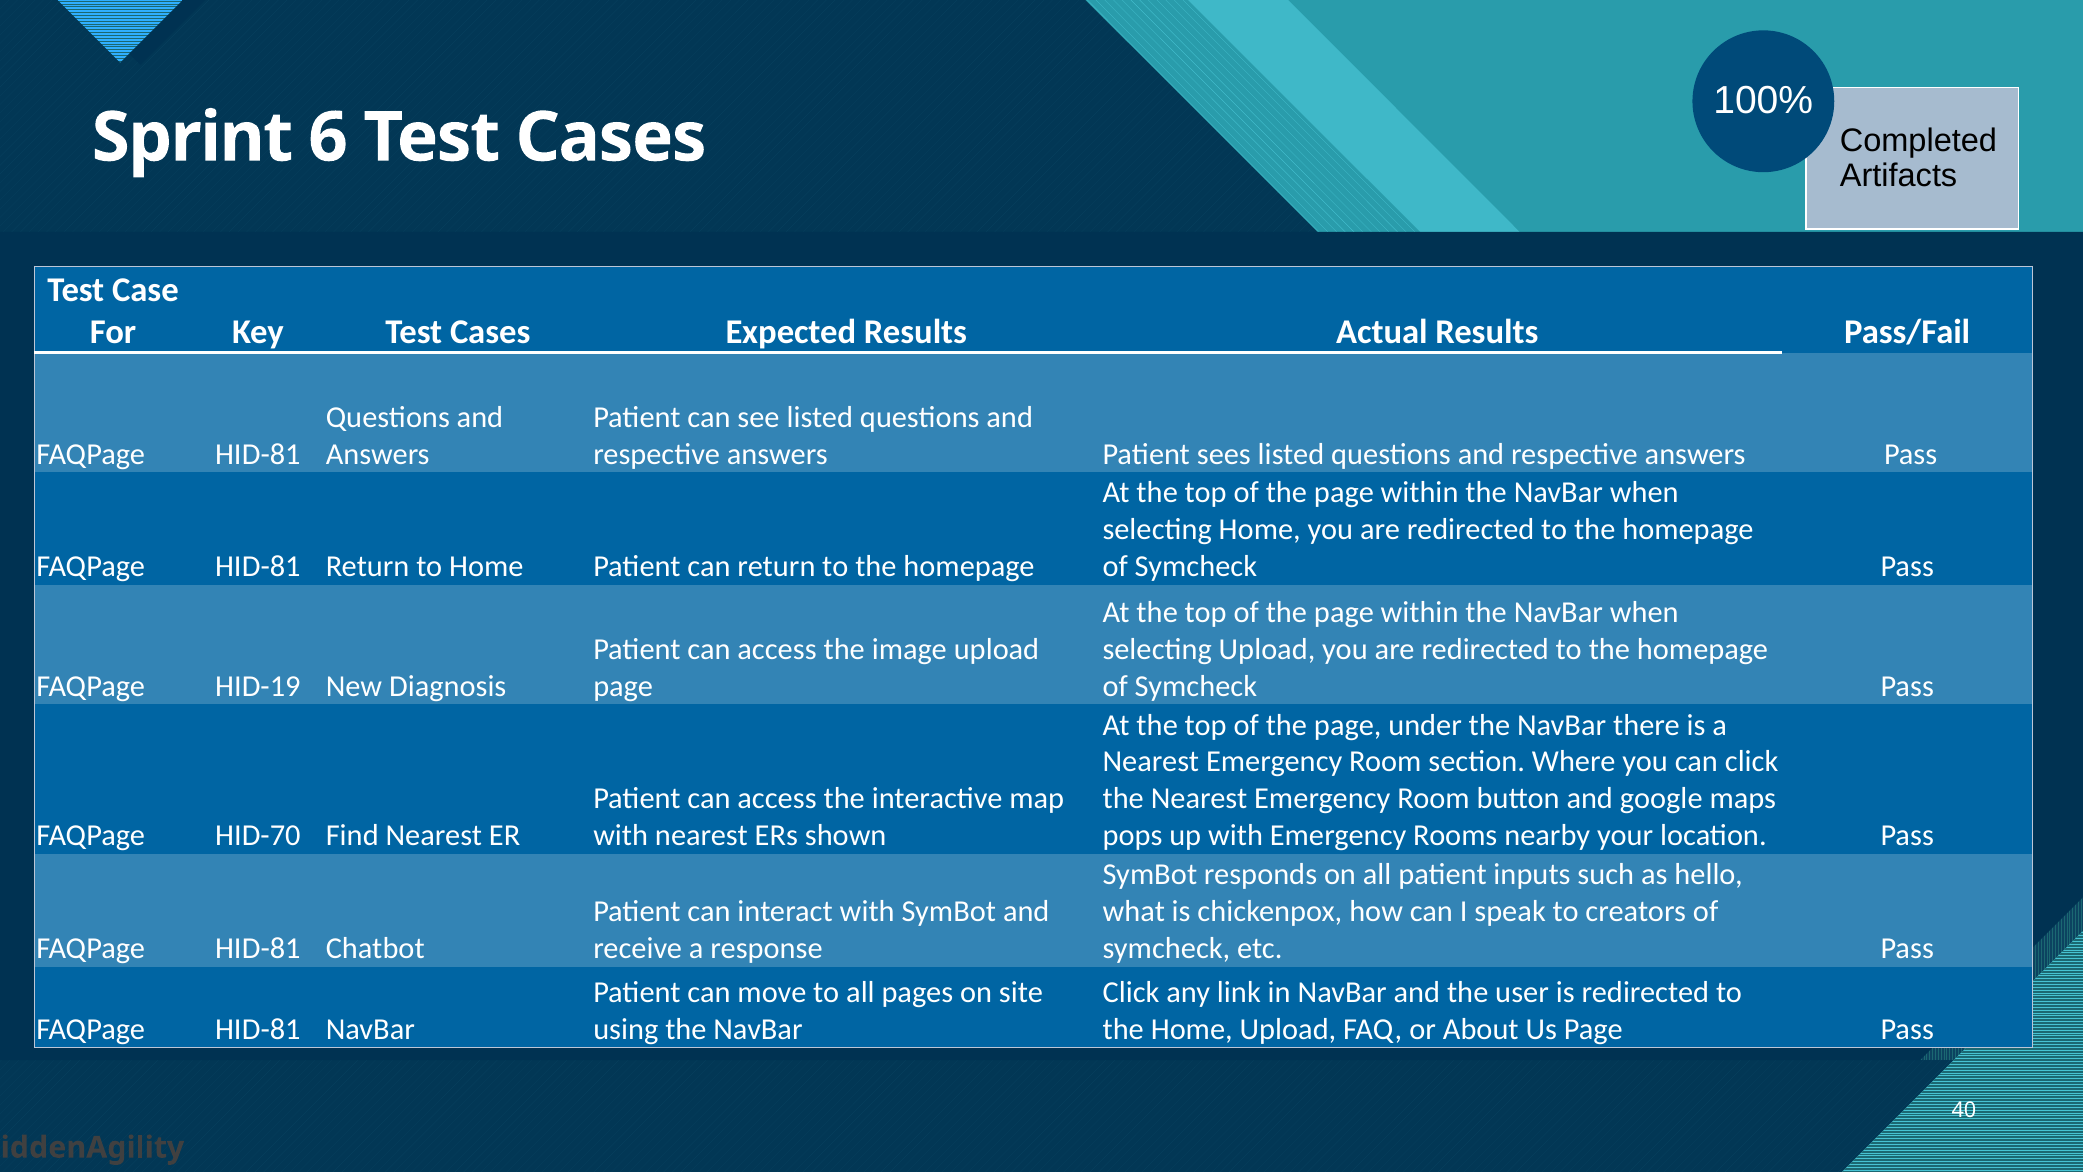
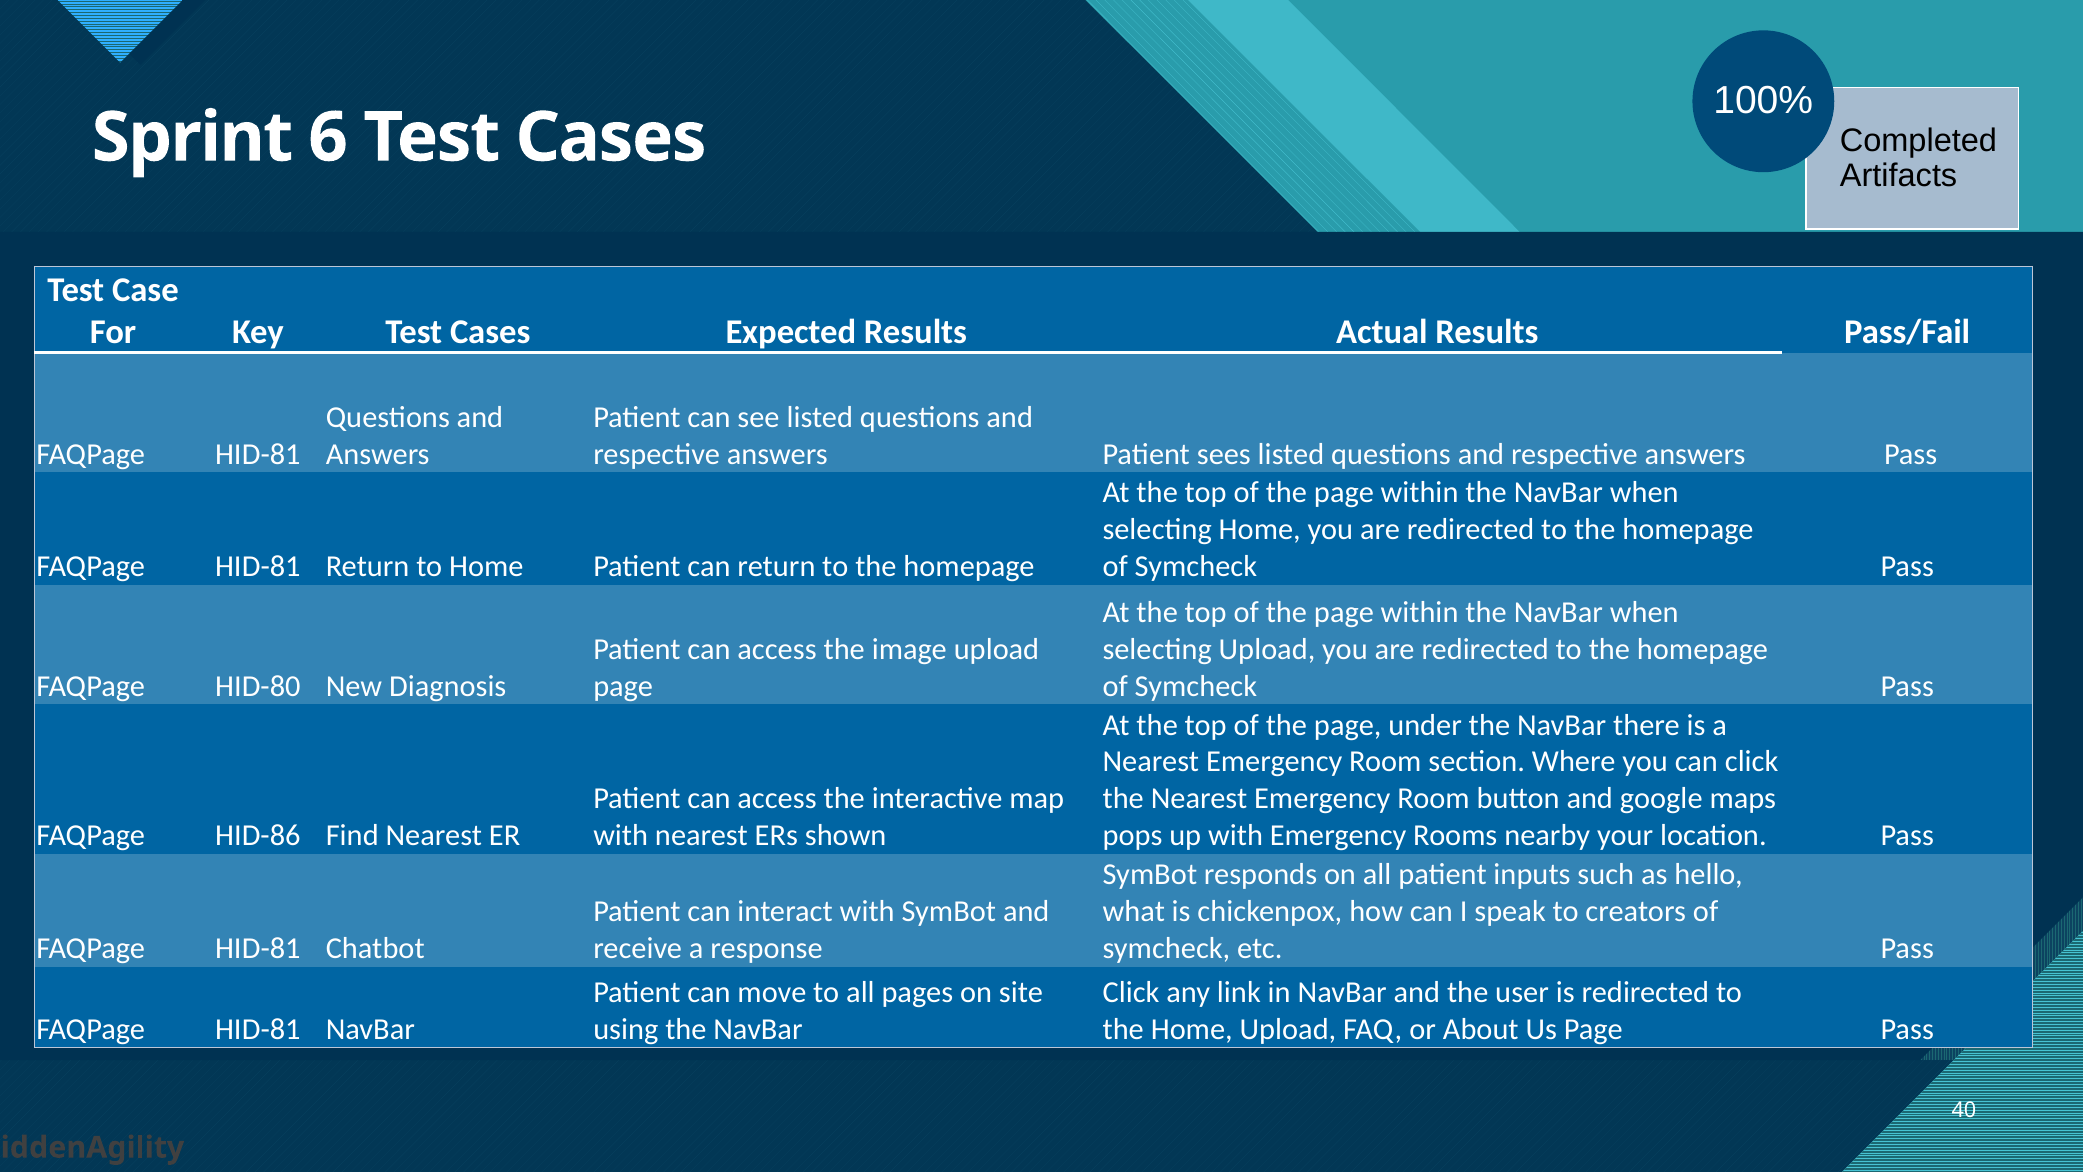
HID-19: HID-19 -> HID-80 (258, 686)
HID-70: HID-70 -> HID-86 (258, 836)
